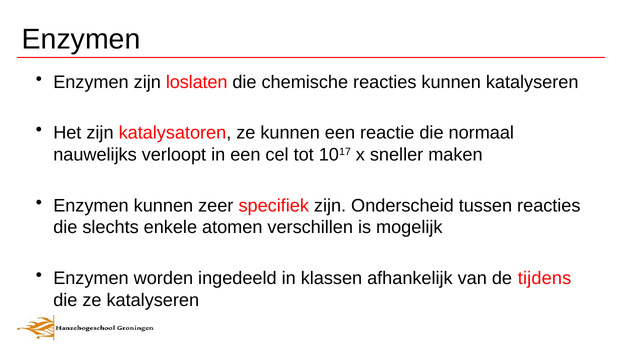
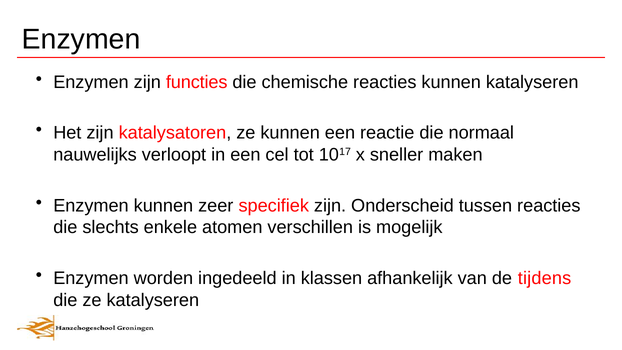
loslaten: loslaten -> functies (197, 82)
